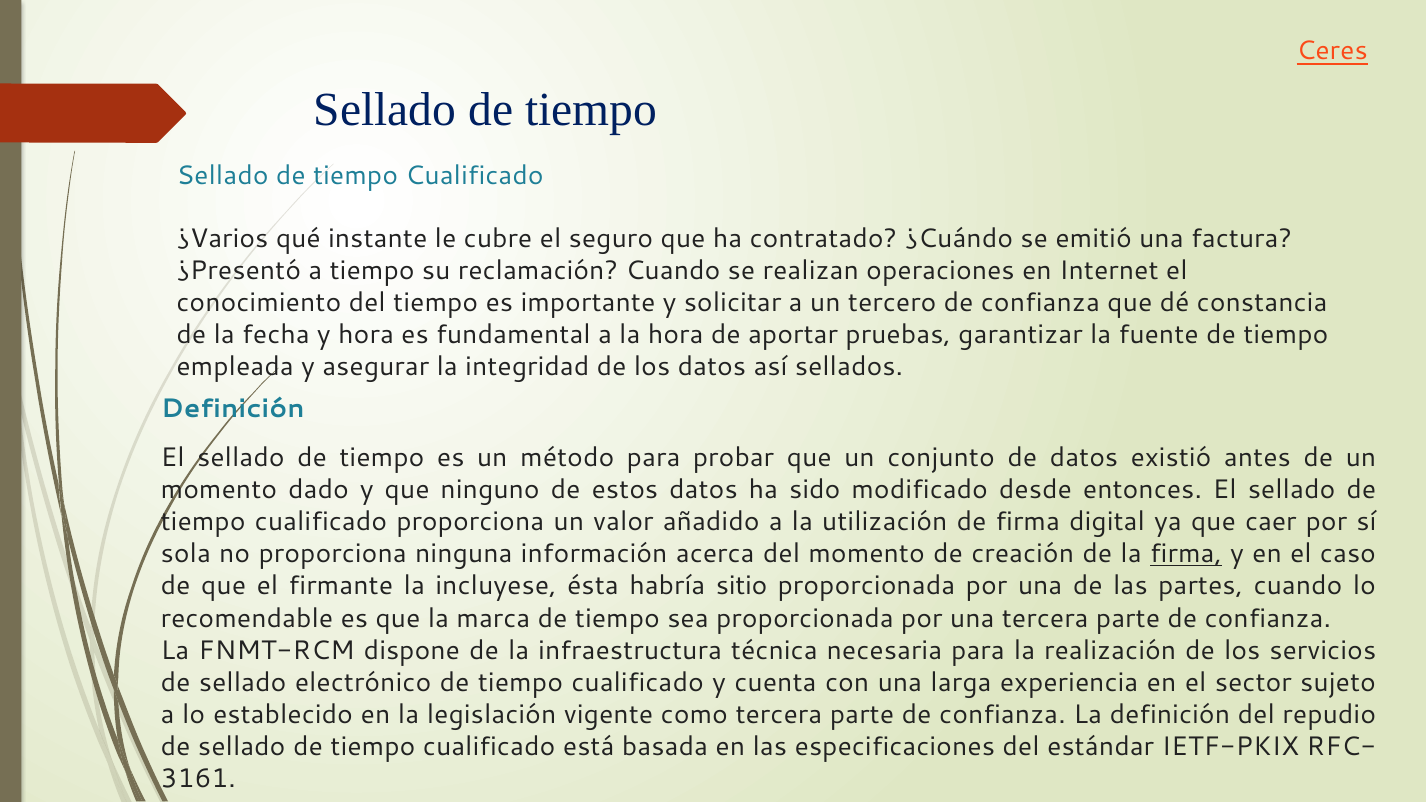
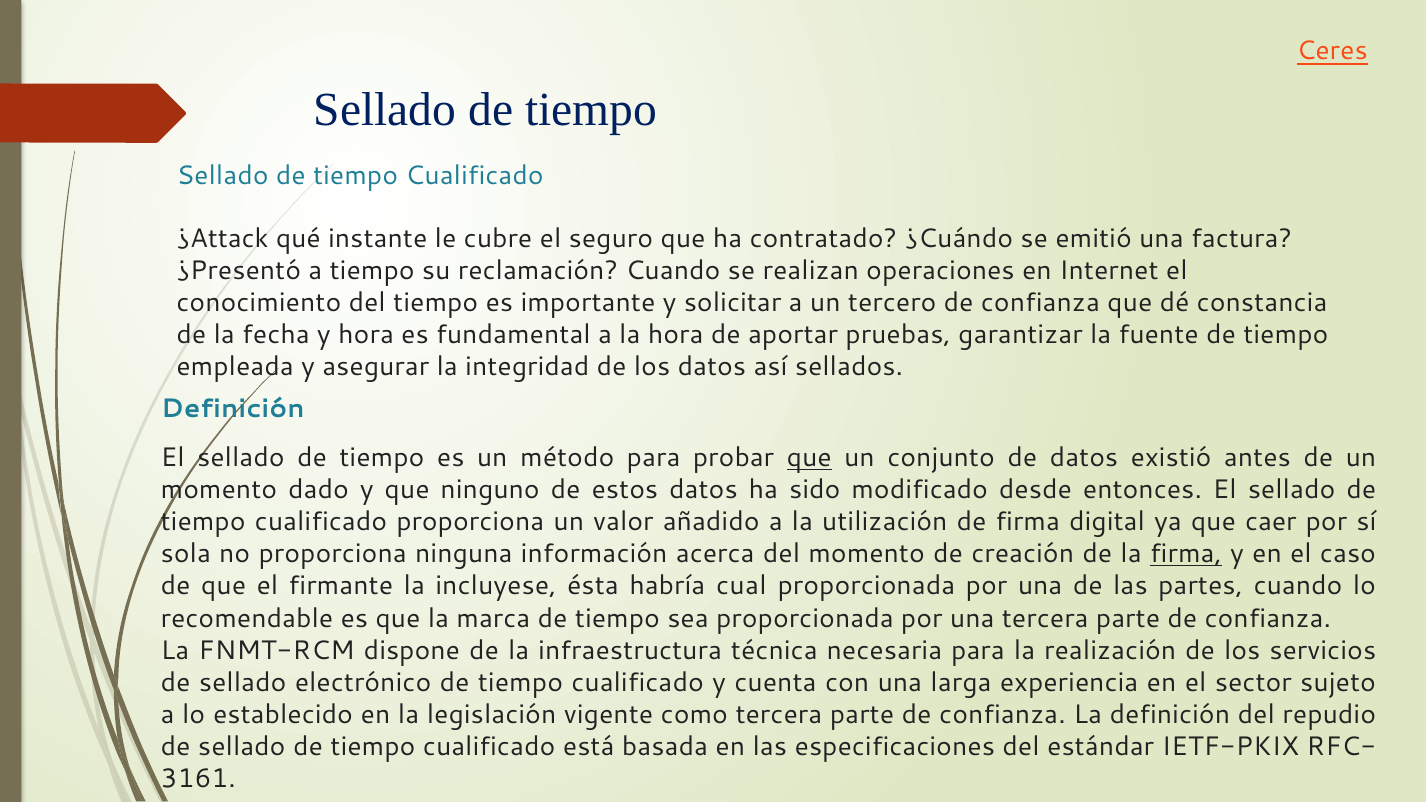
¿Varios: ¿Varios -> ¿Attack (223, 239)
que underline: none -> present (809, 458)
sitio: sitio -> cual (741, 586)
